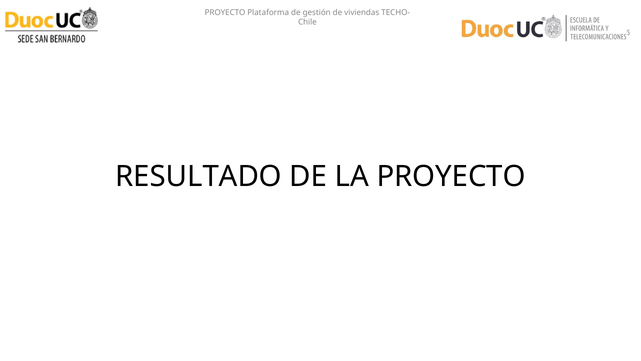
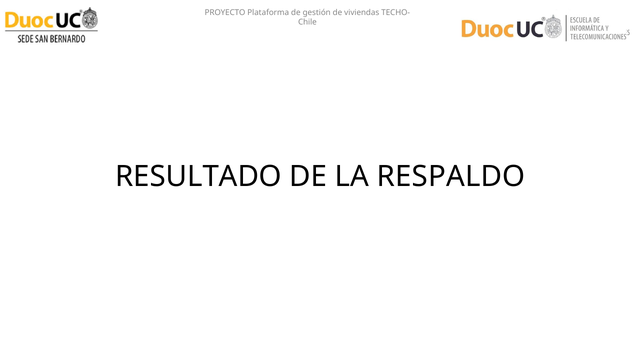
LA PROYECTO: PROYECTO -> RESPALDO (451, 176)
